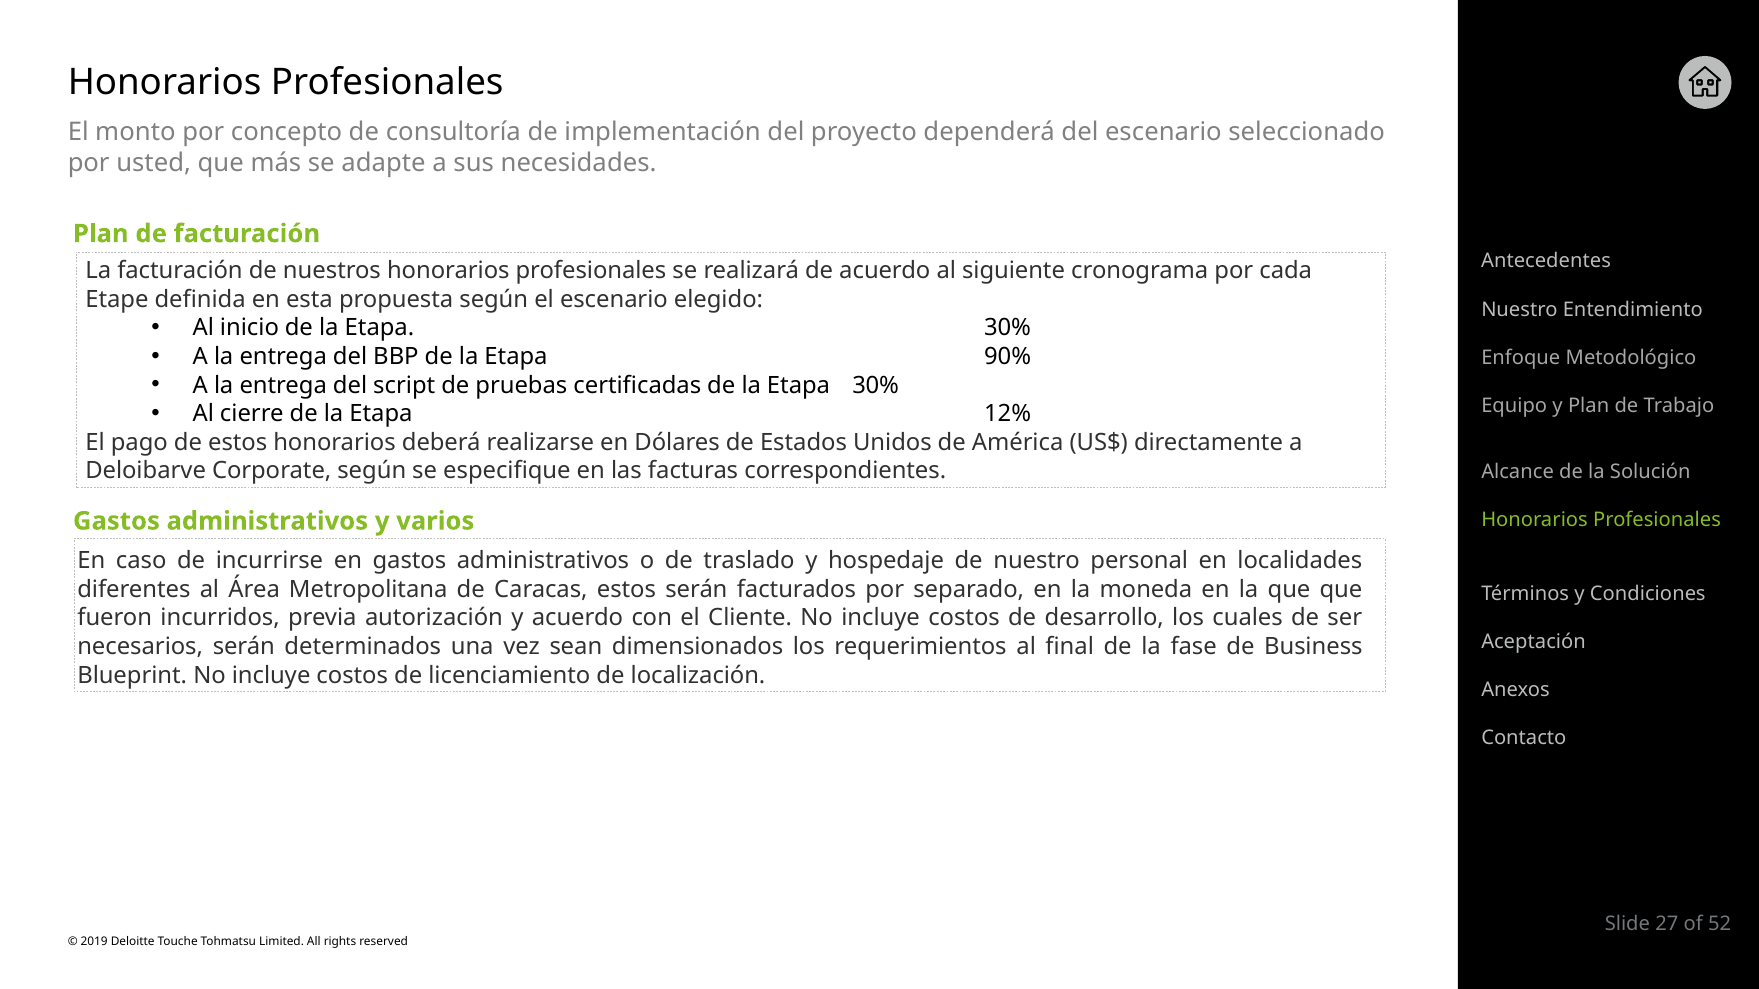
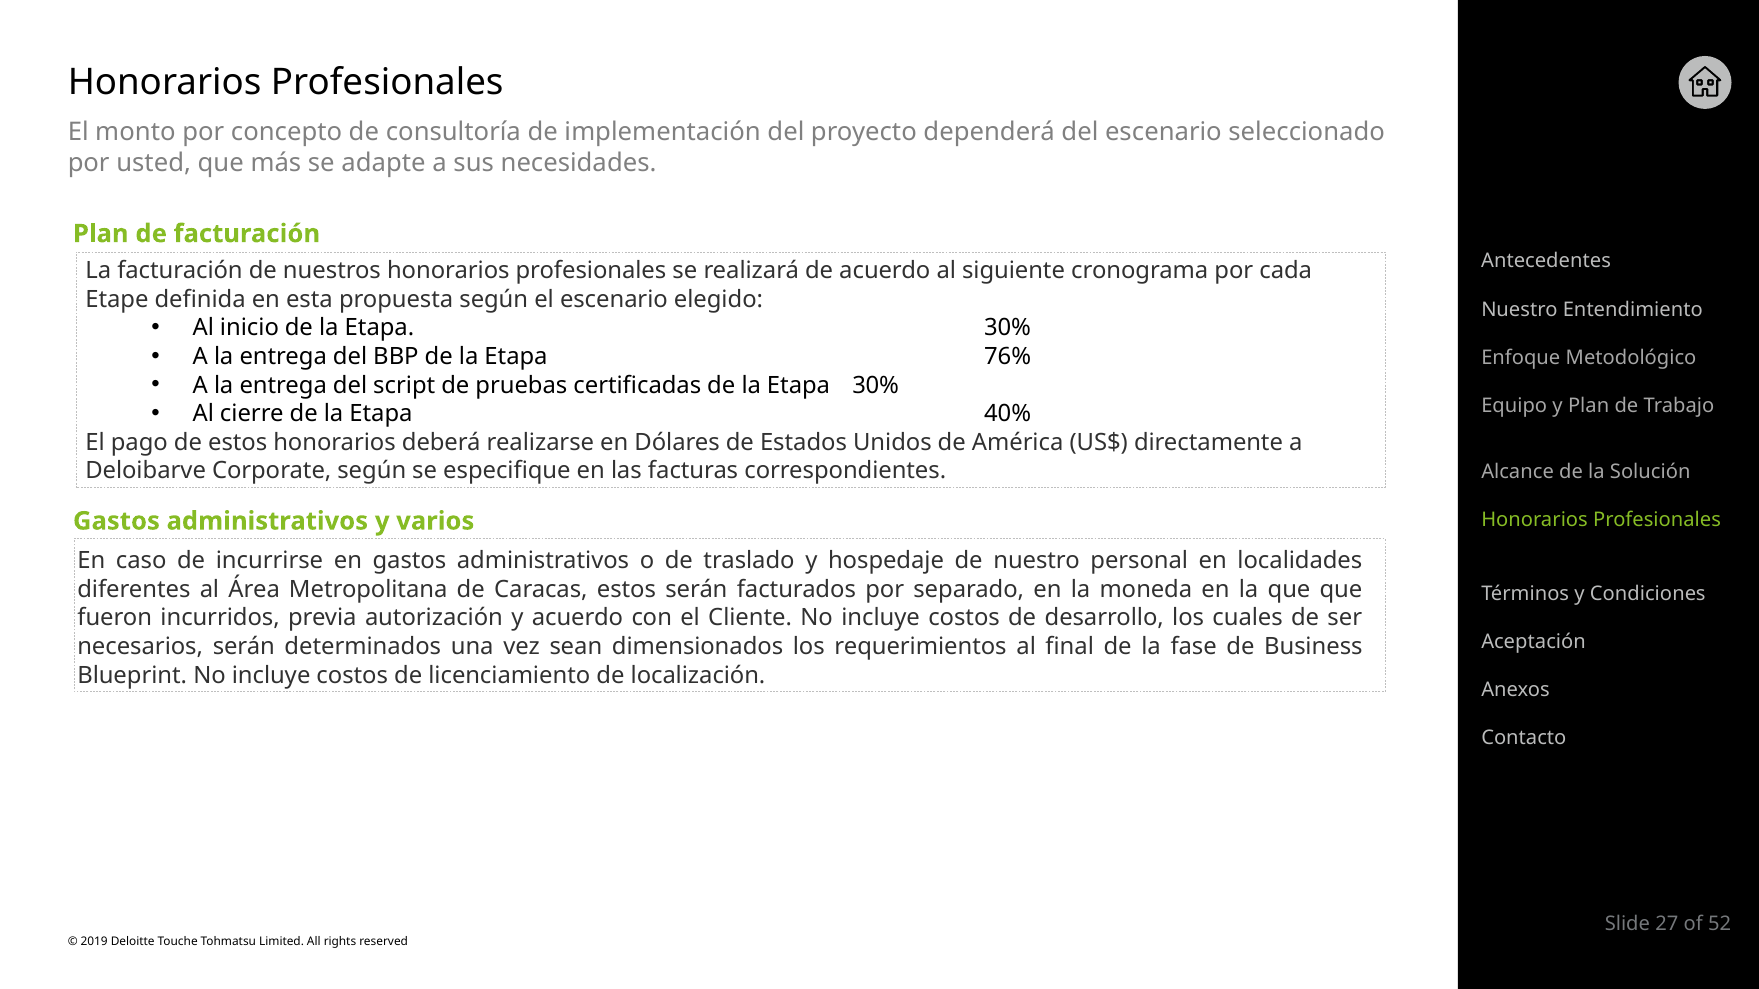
90%: 90% -> 76% (1008, 357)
12%: 12% -> 40% (1008, 414)
